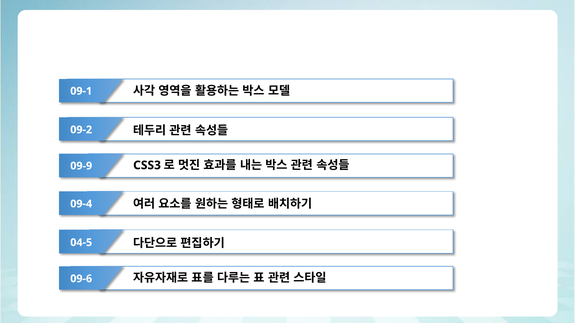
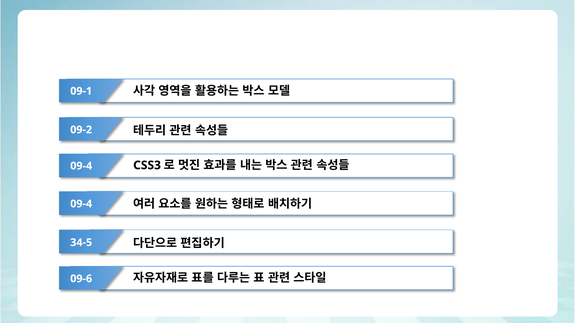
09-9: 09-9 -> 09-4 (81, 166)
04-5: 04-5 -> 34-5 (81, 243)
